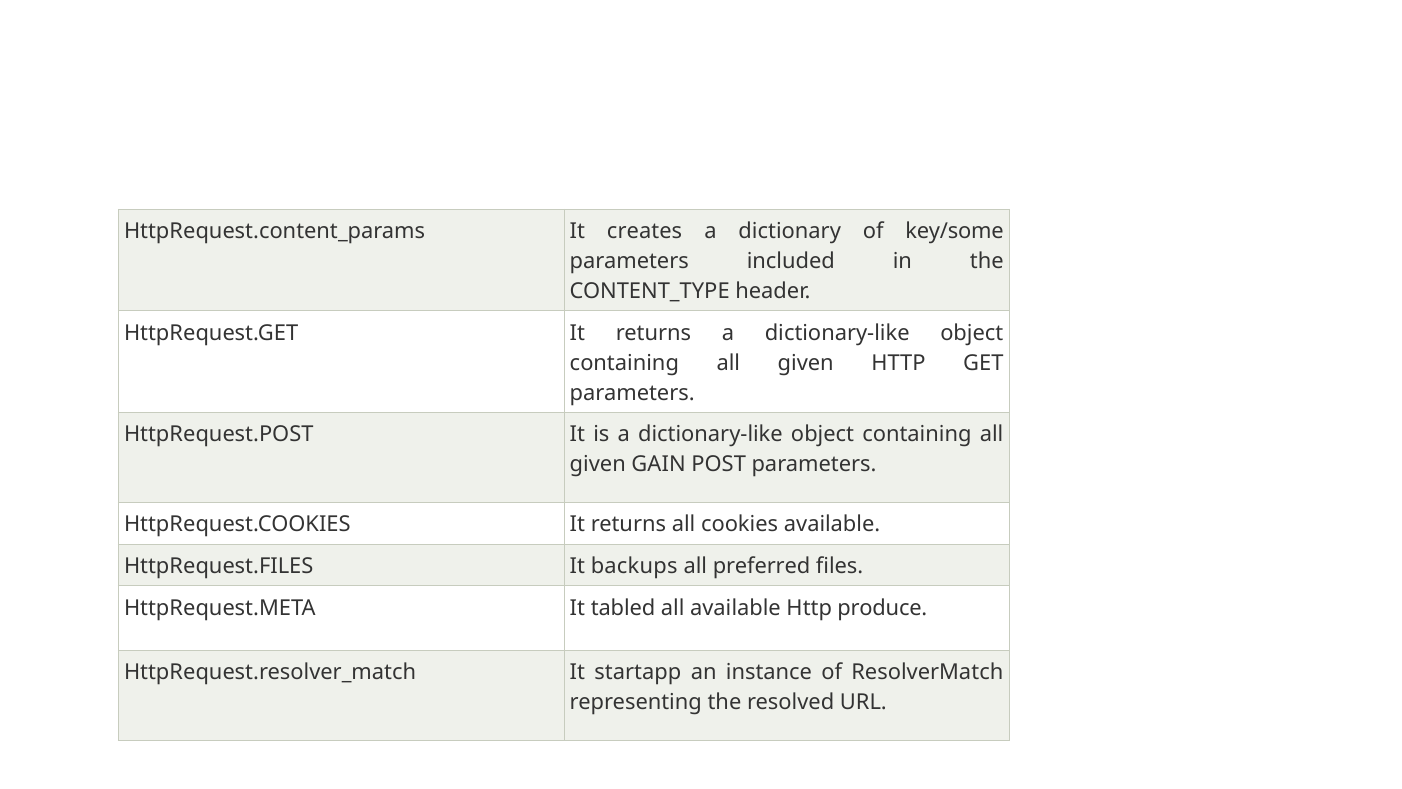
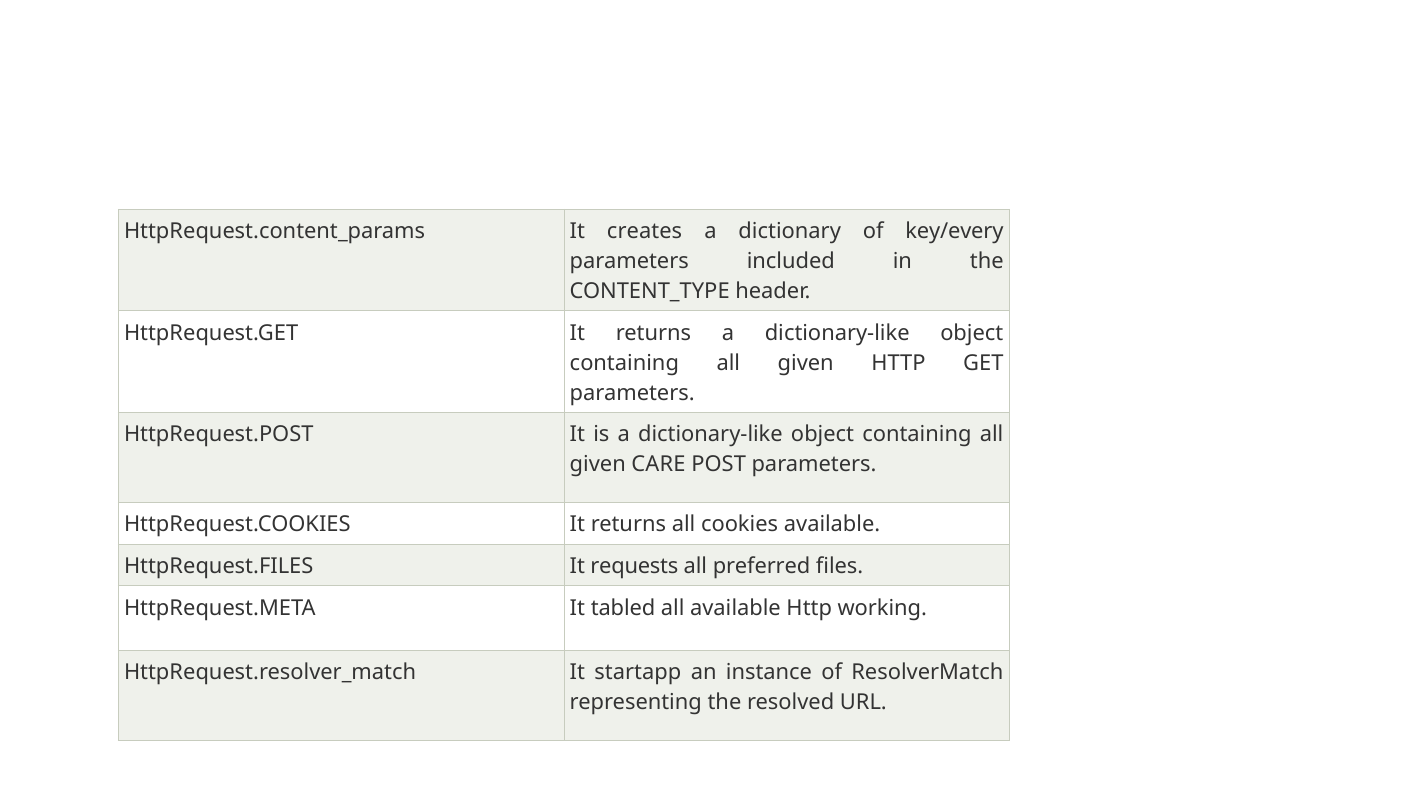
key/some: key/some -> key/every (954, 231)
GAIN: GAIN -> CARE (658, 464)
backups: backups -> requests (634, 566)
produce: produce -> working (882, 608)
